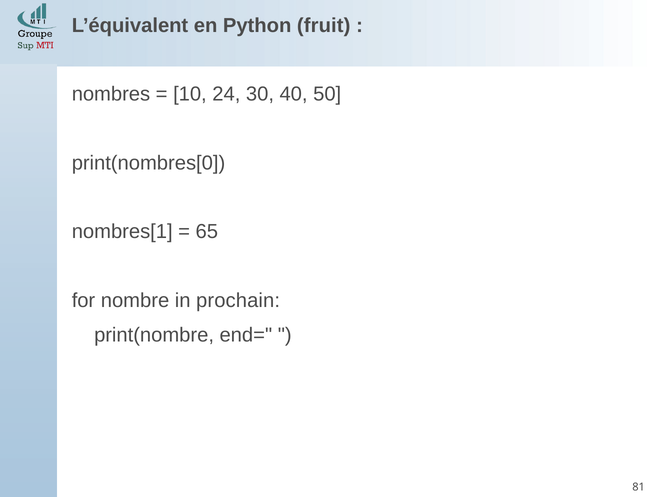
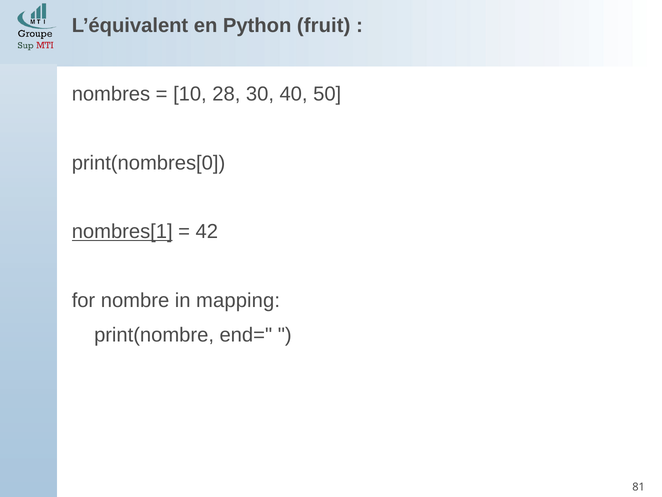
24: 24 -> 28 (226, 94)
nombres[1 underline: none -> present (122, 232)
65: 65 -> 42 (207, 232)
prochain: prochain -> mapping (238, 300)
